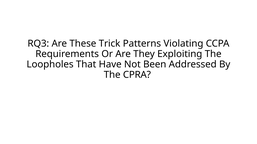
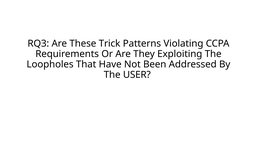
CPRA: CPRA -> USER (137, 75)
